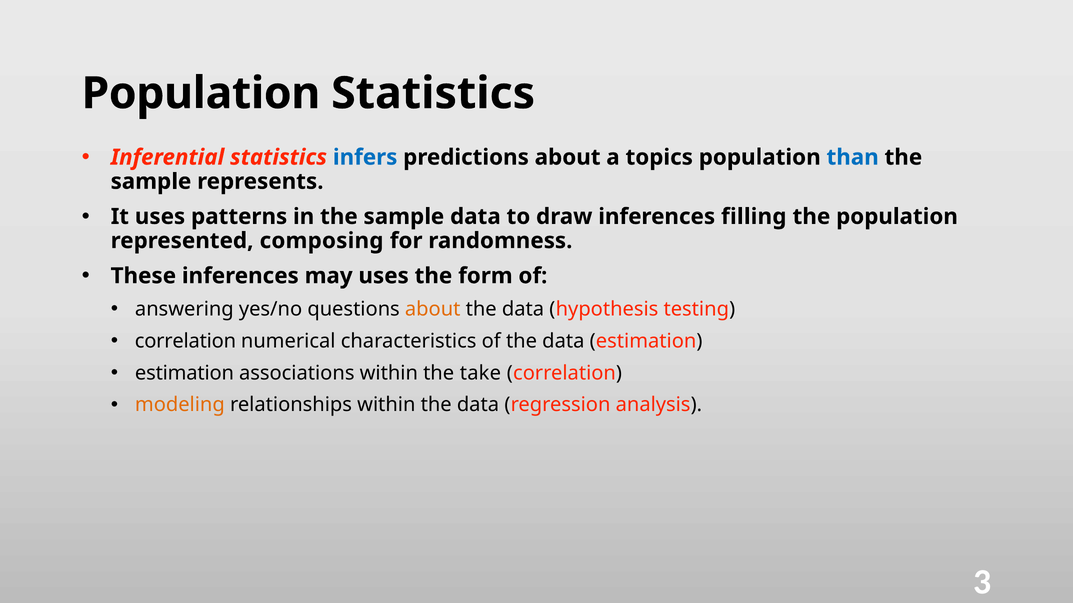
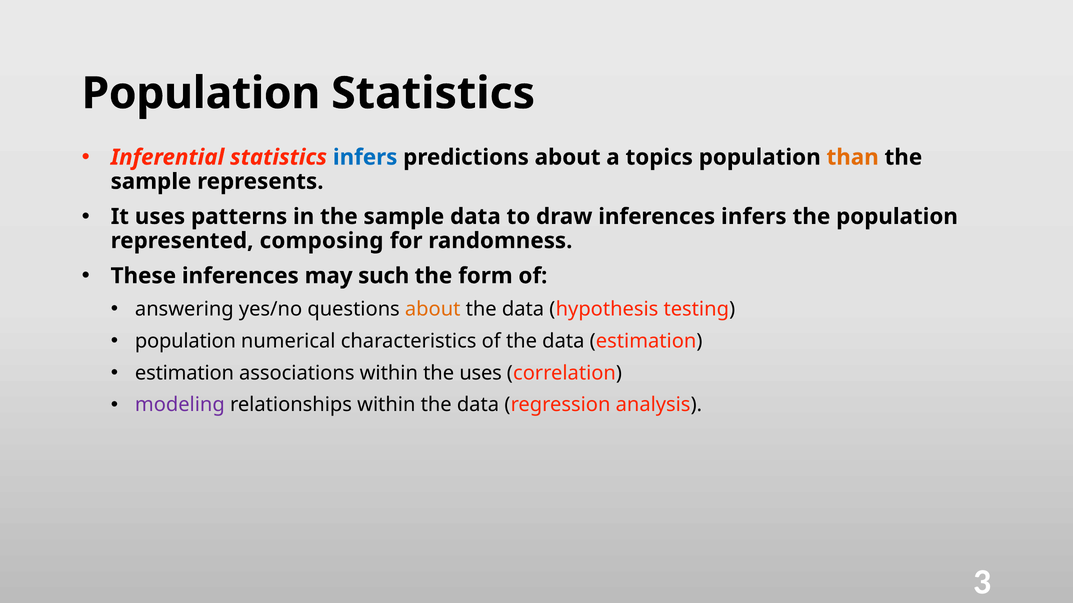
than colour: blue -> orange (853, 157)
inferences filling: filling -> infers (754, 217)
may uses: uses -> such (384, 276)
correlation: correlation -> population (185, 341)
the take: take -> uses (481, 373)
modeling colour: orange -> purple (180, 405)
